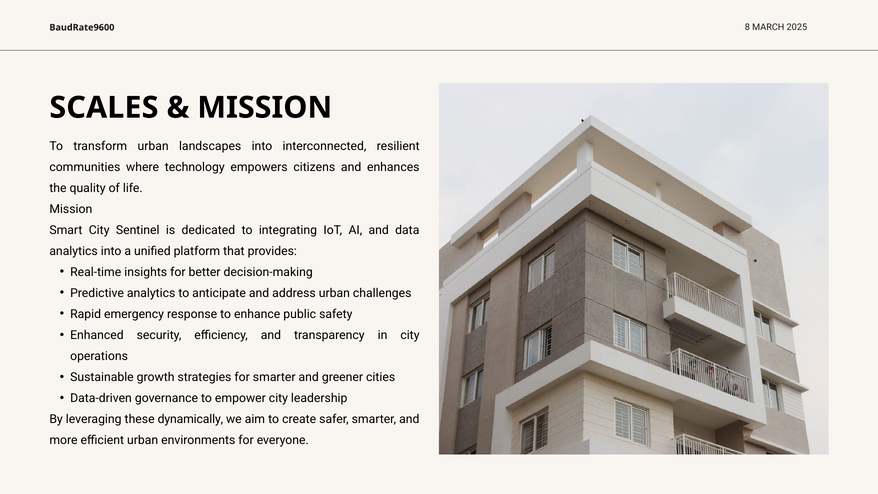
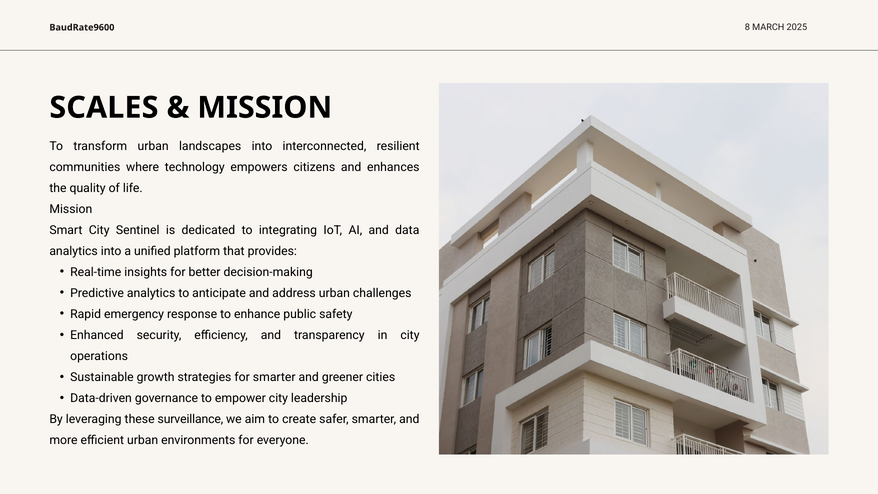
dynamically: dynamically -> surveillance (190, 419)
